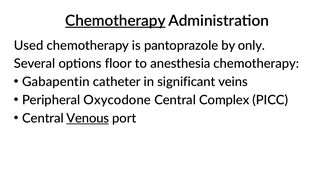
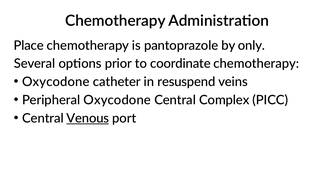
Chemotherapy underline: present -> none (115, 21)
Used: Used -> Place (29, 46)
floor: floor -> prior (118, 64)
anesthesia: anesthesia -> coordinate (180, 64)
Gabapentin: Gabapentin -> Oxycodone (56, 82)
significant: significant -> resuspend (186, 82)
